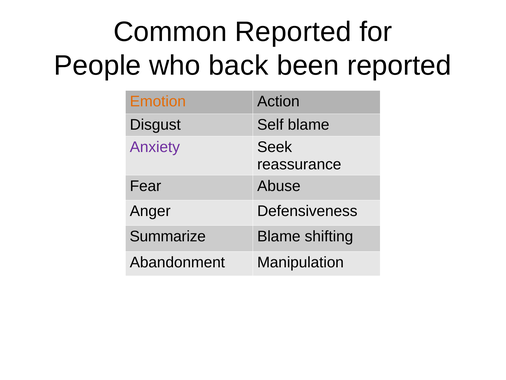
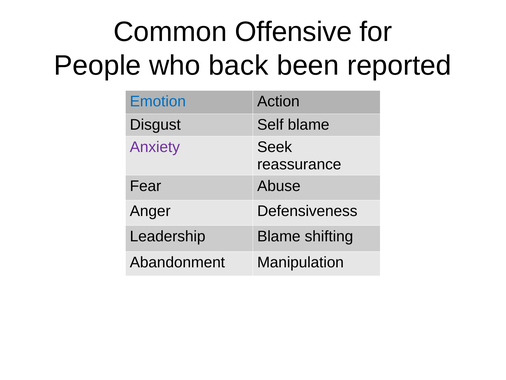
Common Reported: Reported -> Offensive (293, 32)
Emotion colour: orange -> blue (158, 101)
Summarize: Summarize -> Leadership (168, 236)
